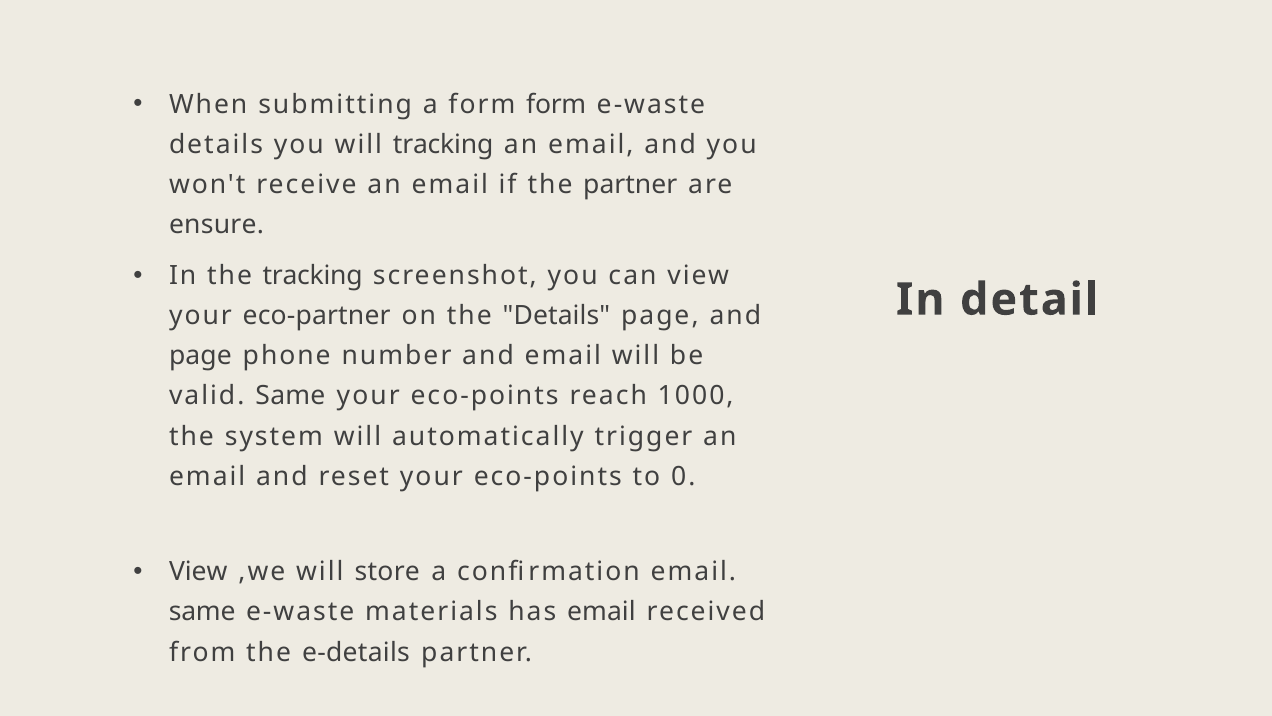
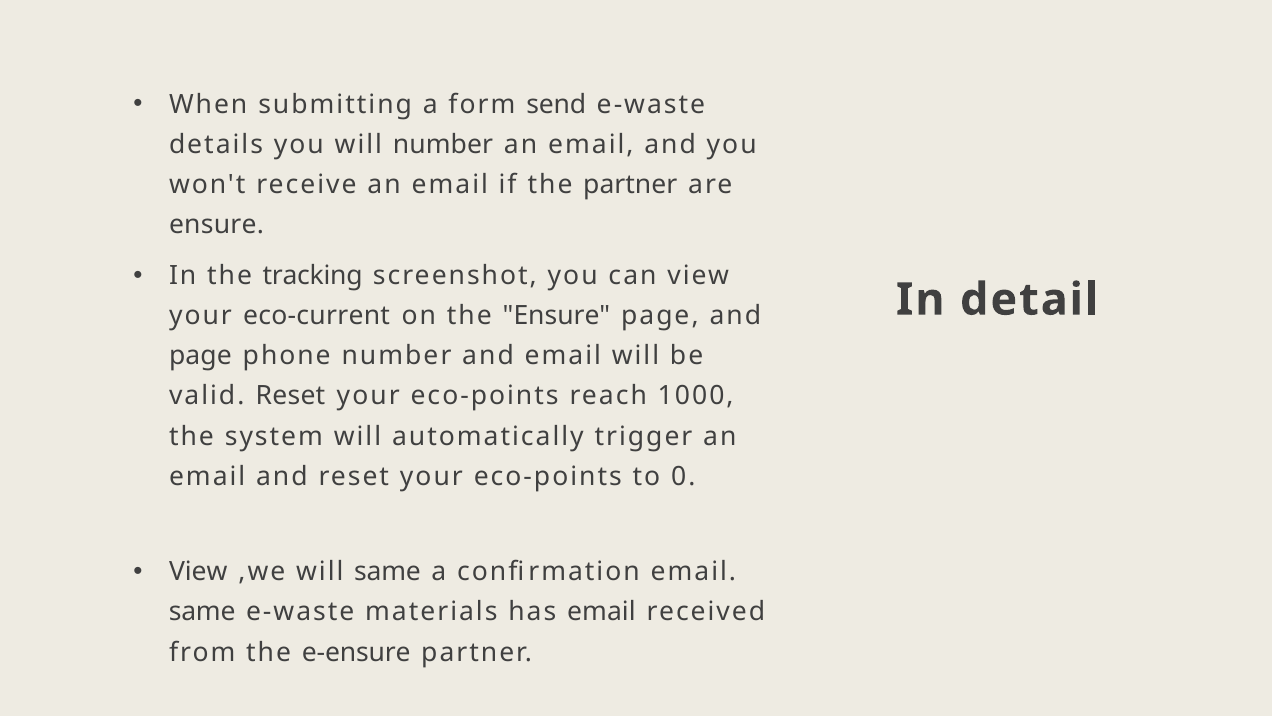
form form: form -> send (556, 104)
will tracking: tracking -> number (443, 144)
eco-partner: eco-partner -> eco-current (317, 316)
the Details: Details -> Ensure (557, 316)
valid Same: Same -> Reset (290, 396)
will store: store -> same (388, 572)
e-details: e-details -> e-ensure (356, 652)
